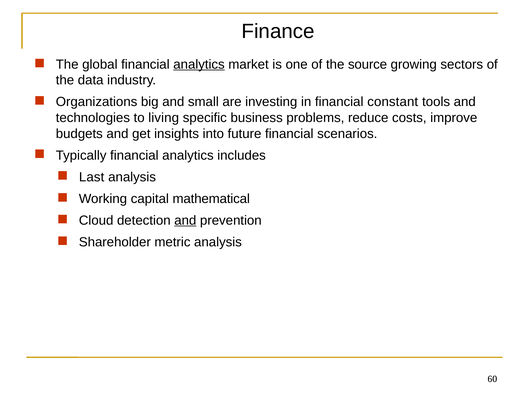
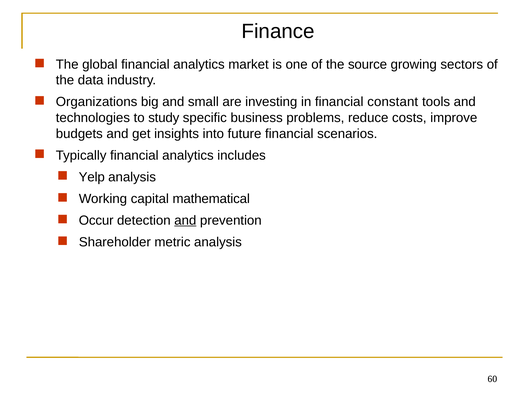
analytics underline: present -> none (199, 64)
living: living -> study (164, 118)
Last: Last -> Yelp (92, 177)
Cloud: Cloud -> Occur (96, 220)
